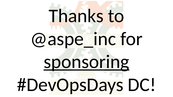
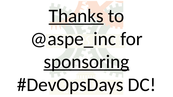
Thanks underline: none -> present (76, 16)
